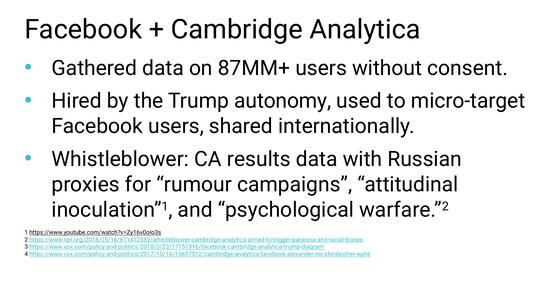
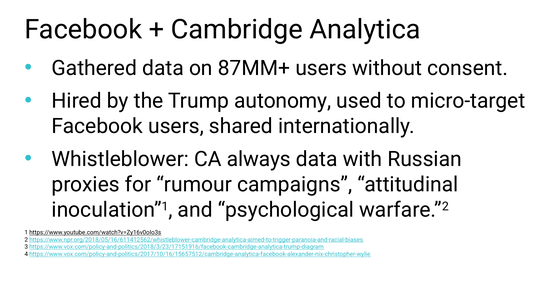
results: results -> always (259, 159)
